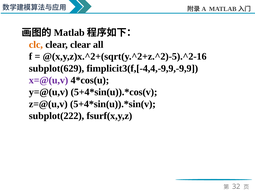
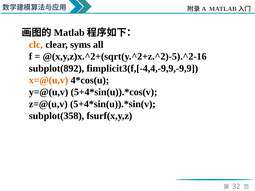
clear clear: clear -> syms (80, 45)
subplot(629: subplot(629 -> subplot(892 (57, 68)
x=@(u,v colour: purple -> orange (49, 80)
subplot(222: subplot(222 -> subplot(358 (57, 116)
